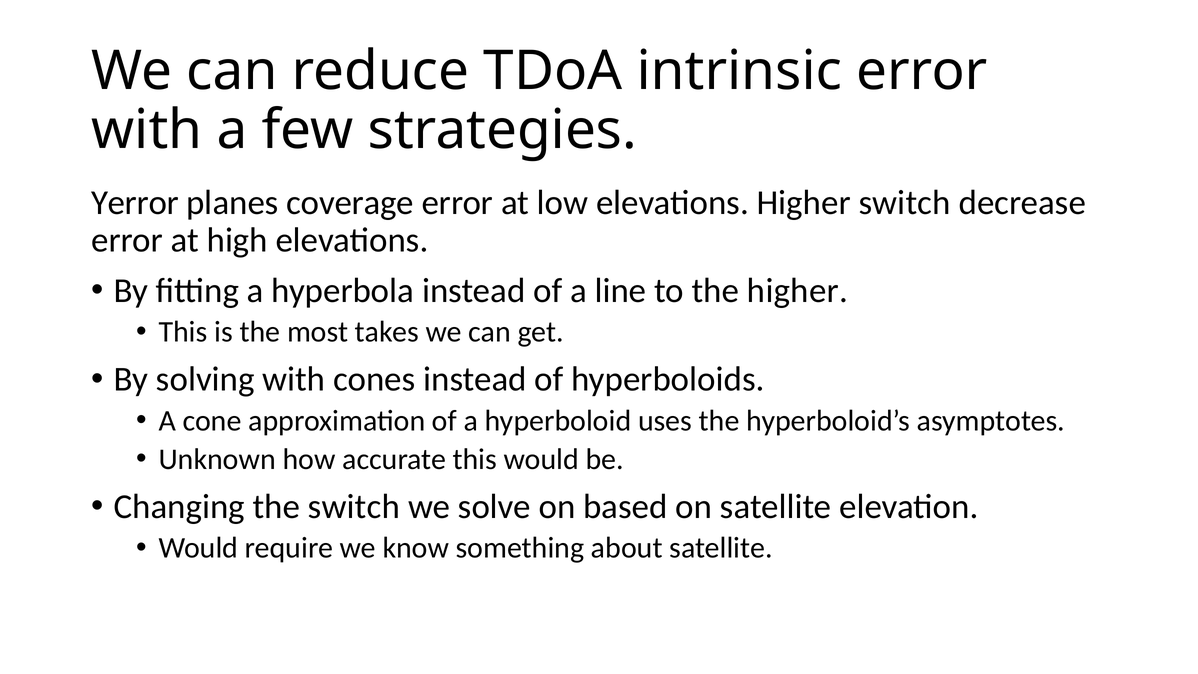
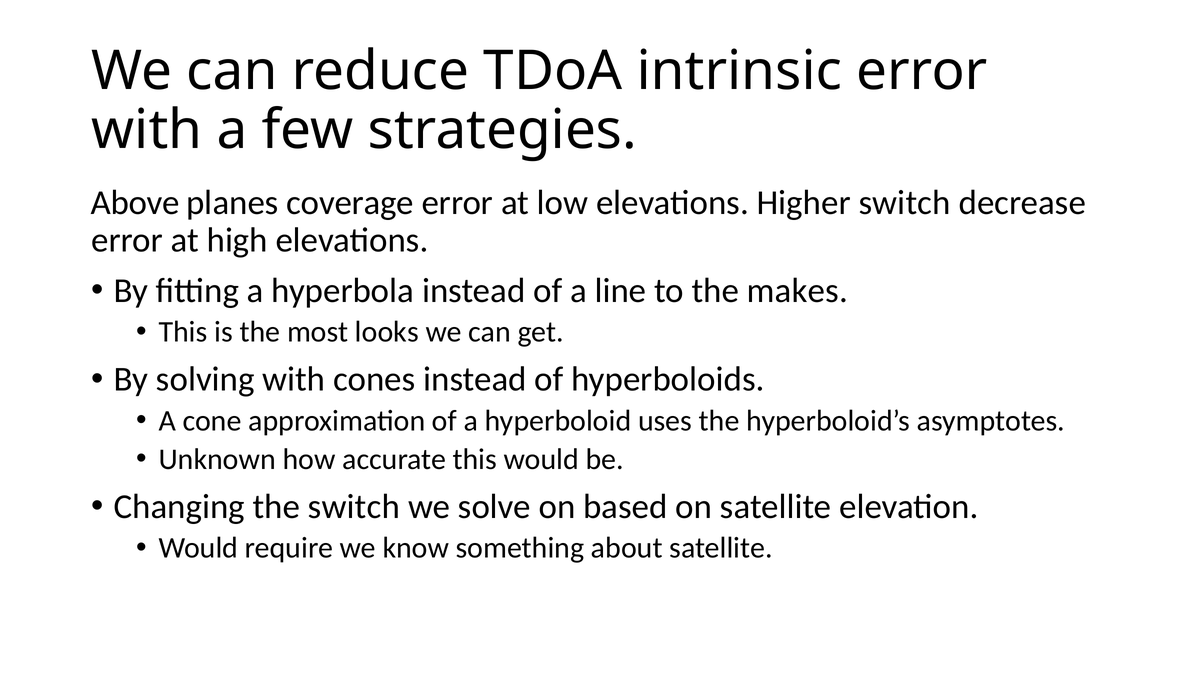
Yerror: Yerror -> Above (135, 203)
the higher: higher -> makes (797, 291)
takes: takes -> looks (387, 332)
